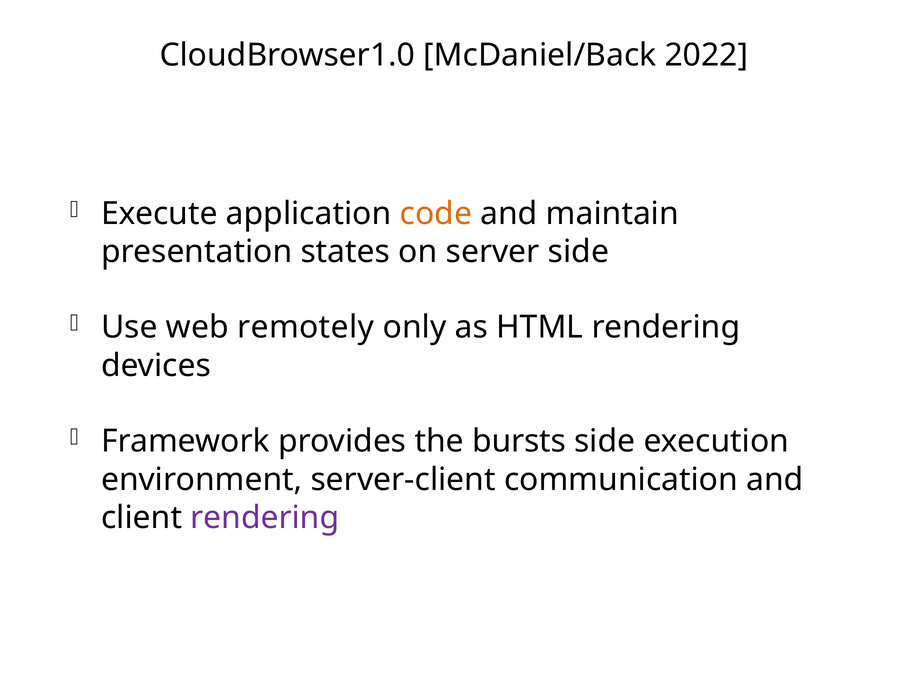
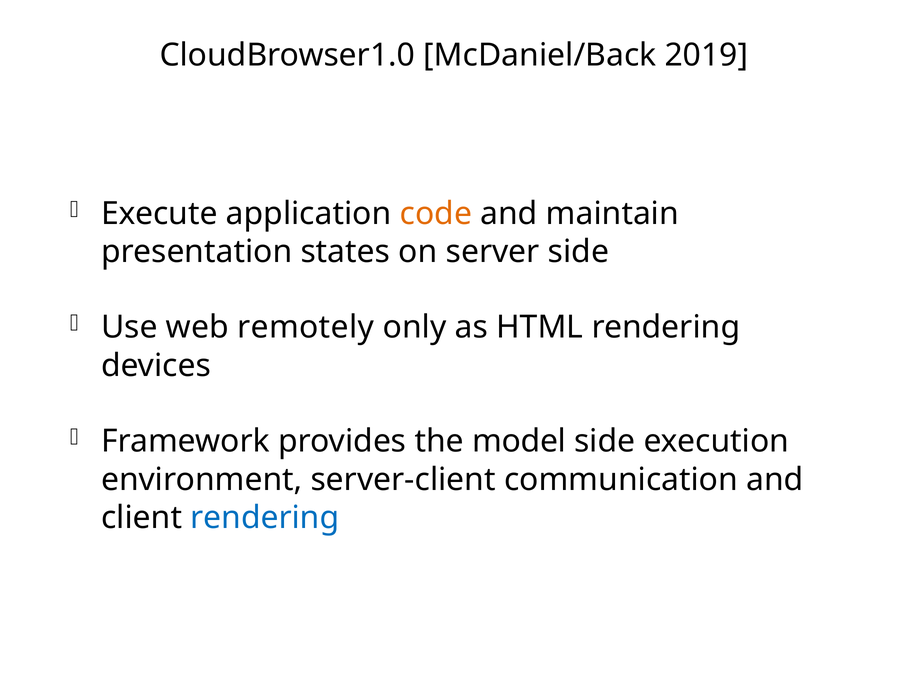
2022: 2022 -> 2019 (706, 55)
bursts: bursts -> model (519, 441)
rendering colour: purple -> blue (265, 518)
